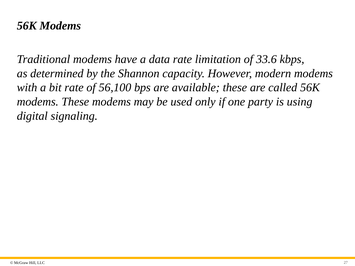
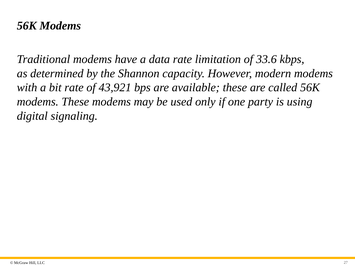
56,100: 56,100 -> 43,921 (115, 88)
